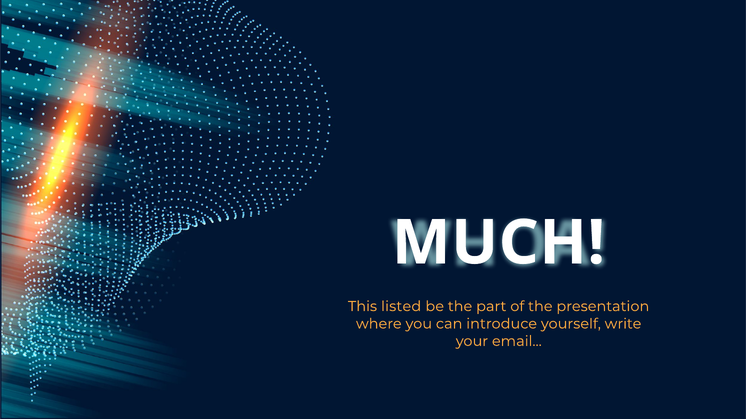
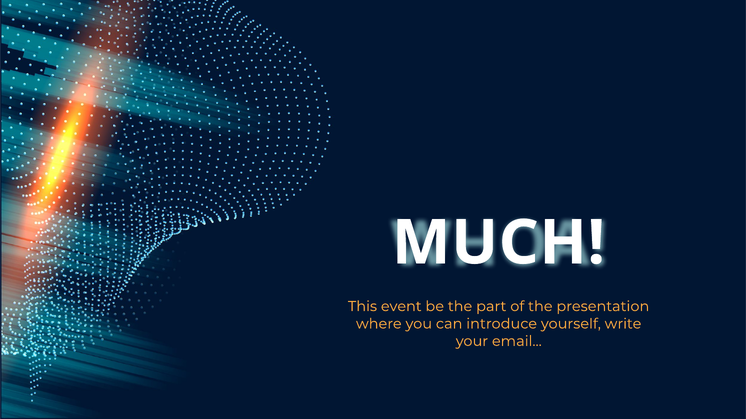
listed: listed -> event (401, 307)
